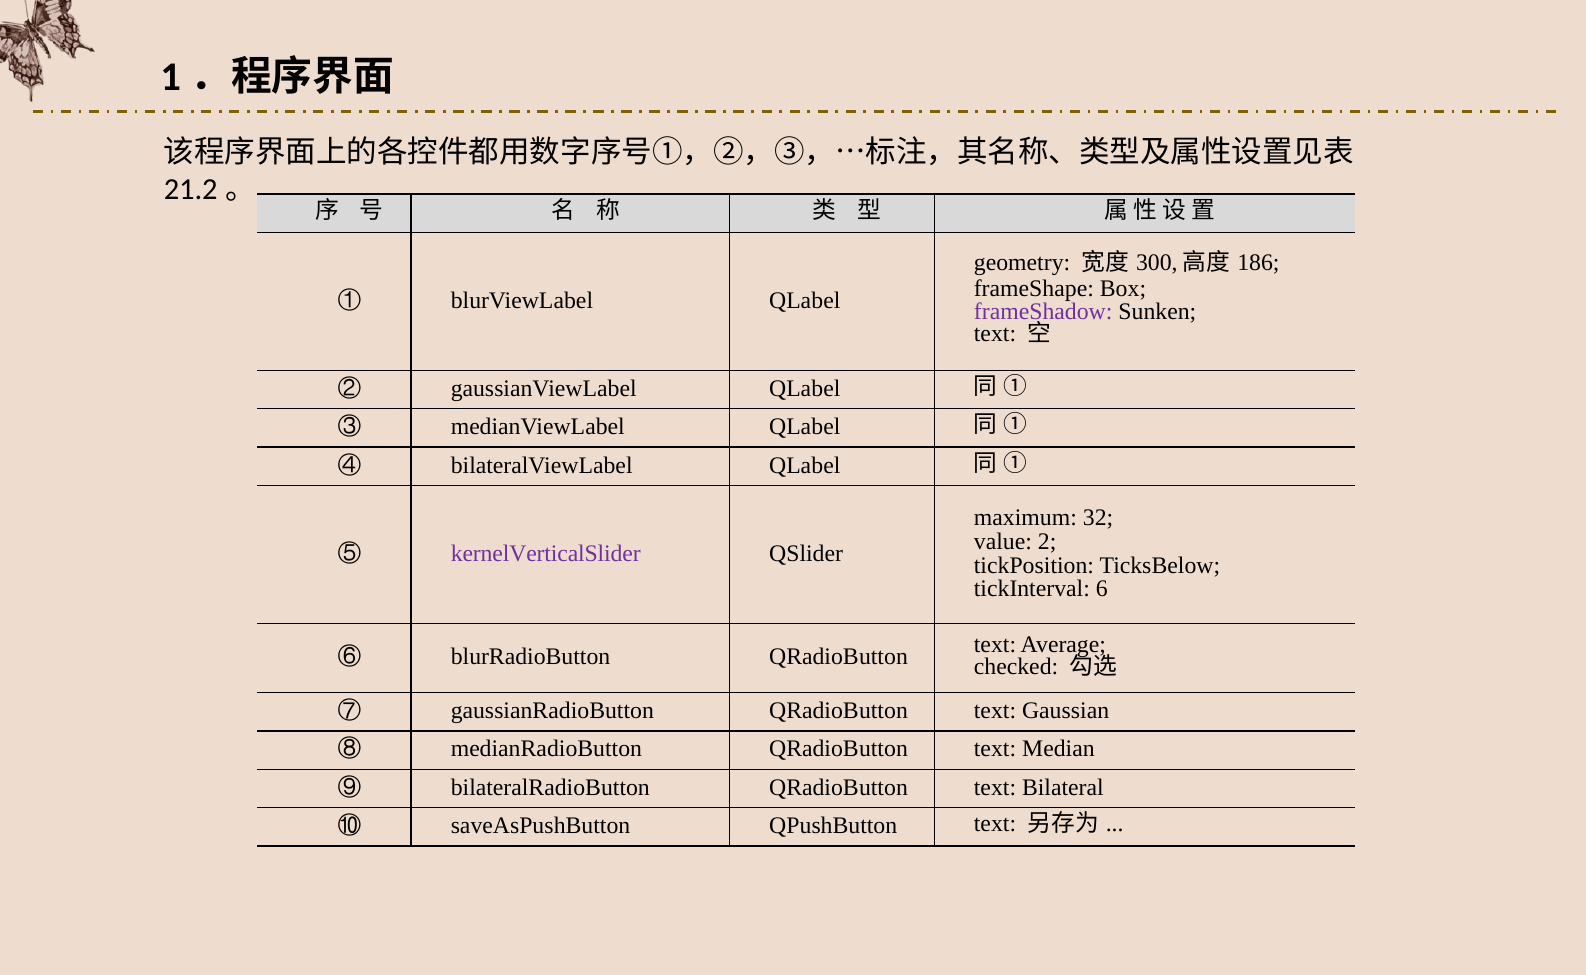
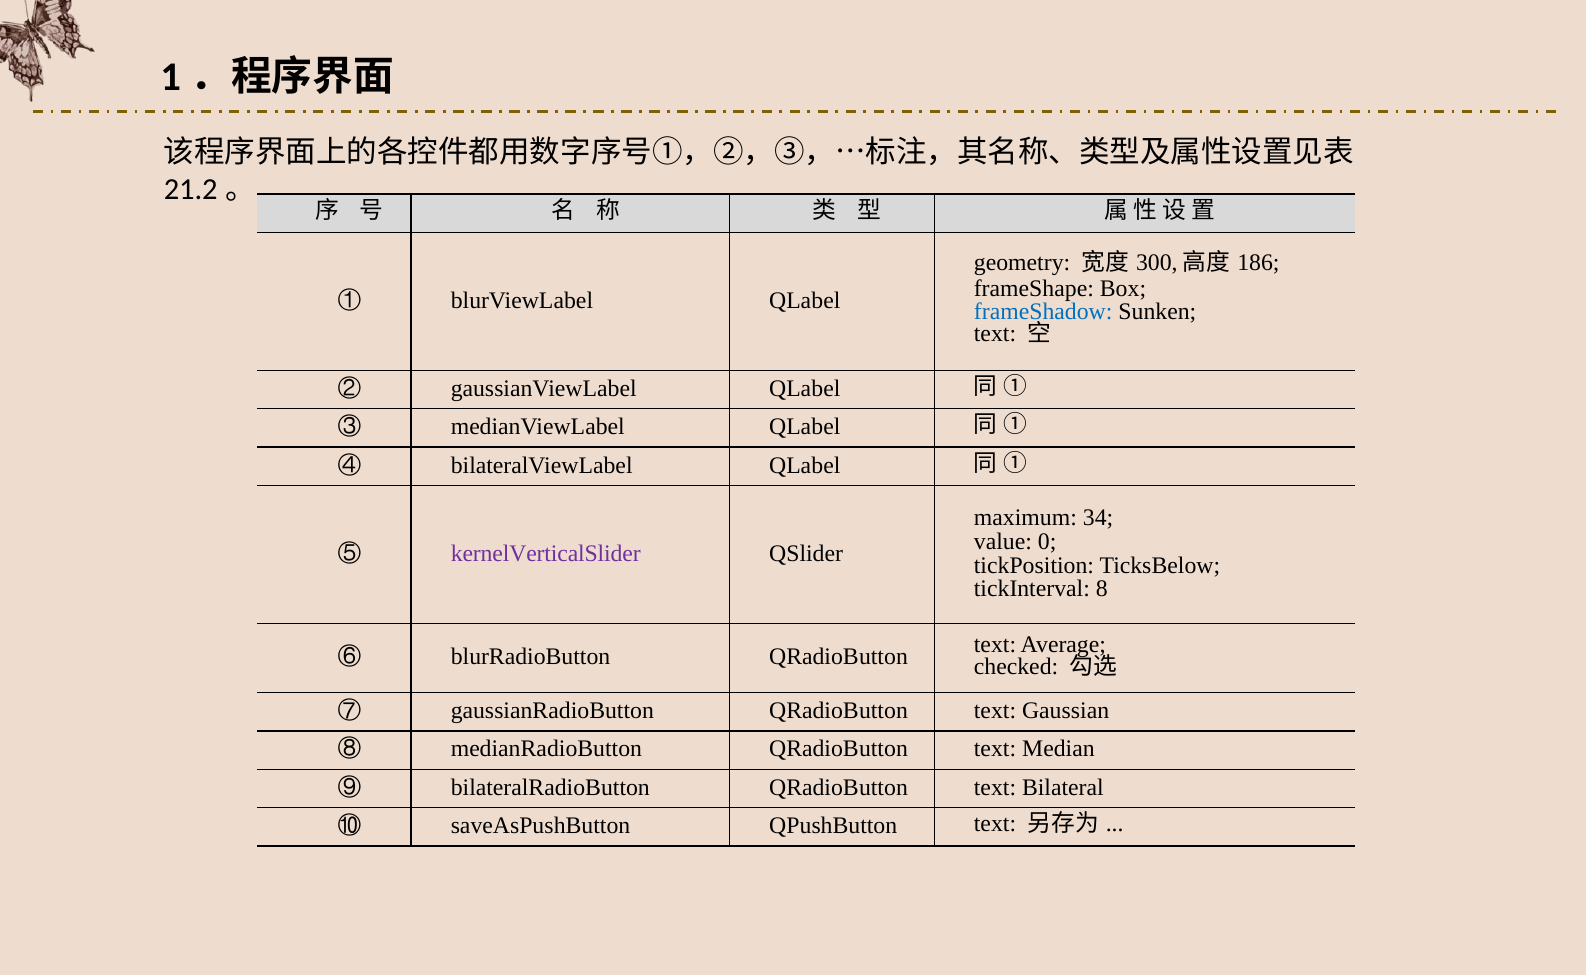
frameShadow colour: purple -> blue (1043, 312)
32: 32 -> 34 (1098, 518)
2: 2 -> 0 (1047, 542)
6: 6 -> 8 (1102, 589)
